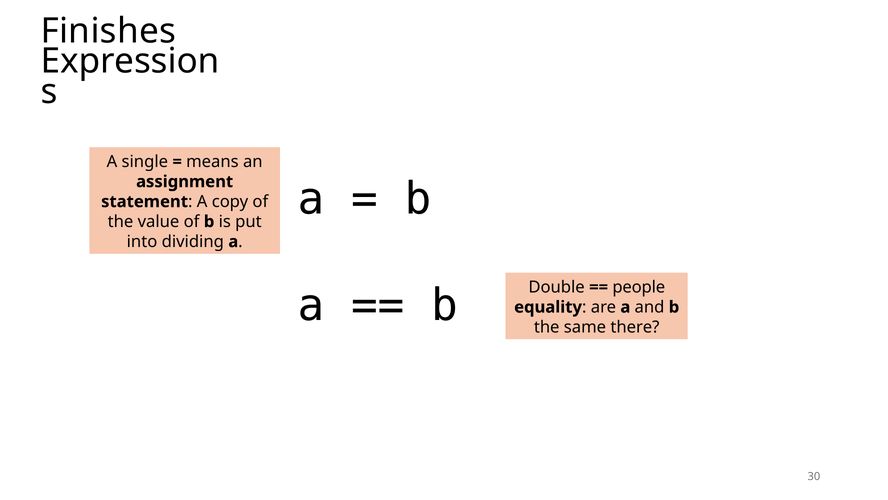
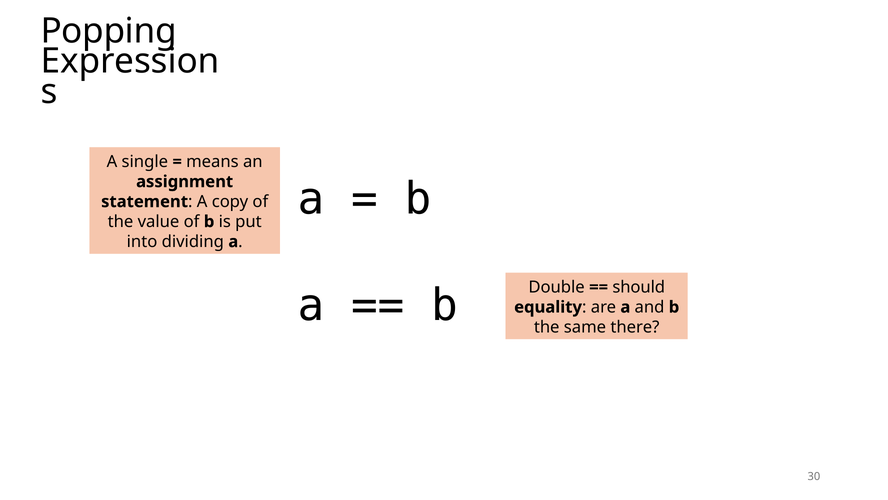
Finishes: Finishes -> Popping (109, 31)
people: people -> should (639, 287)
